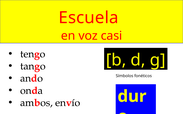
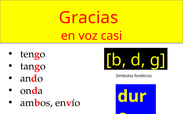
Escuela: Escuela -> Gracias (88, 18)
